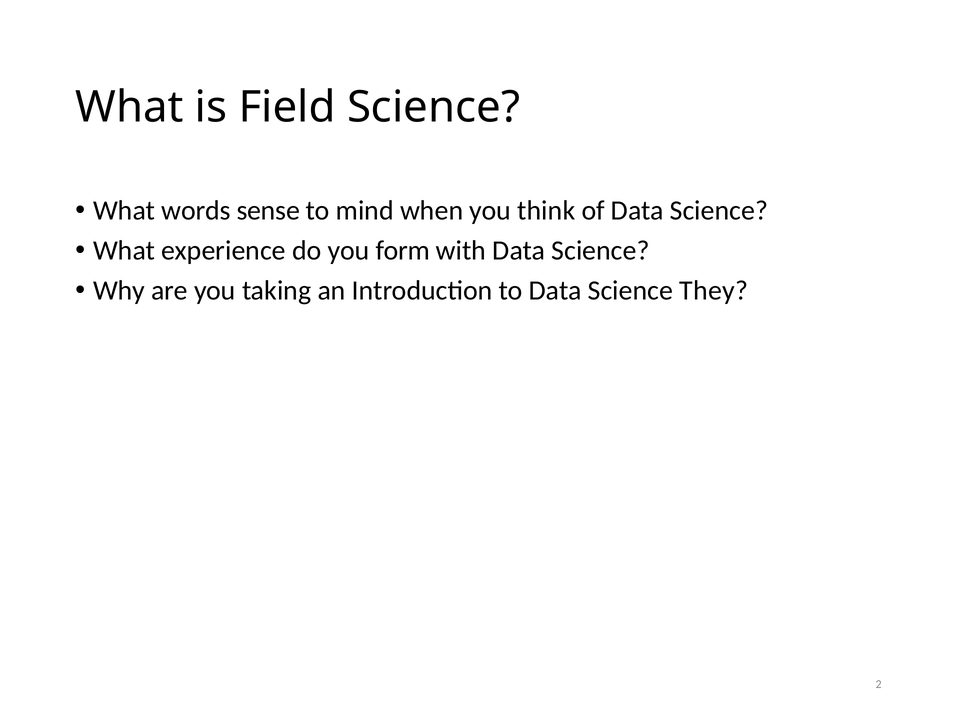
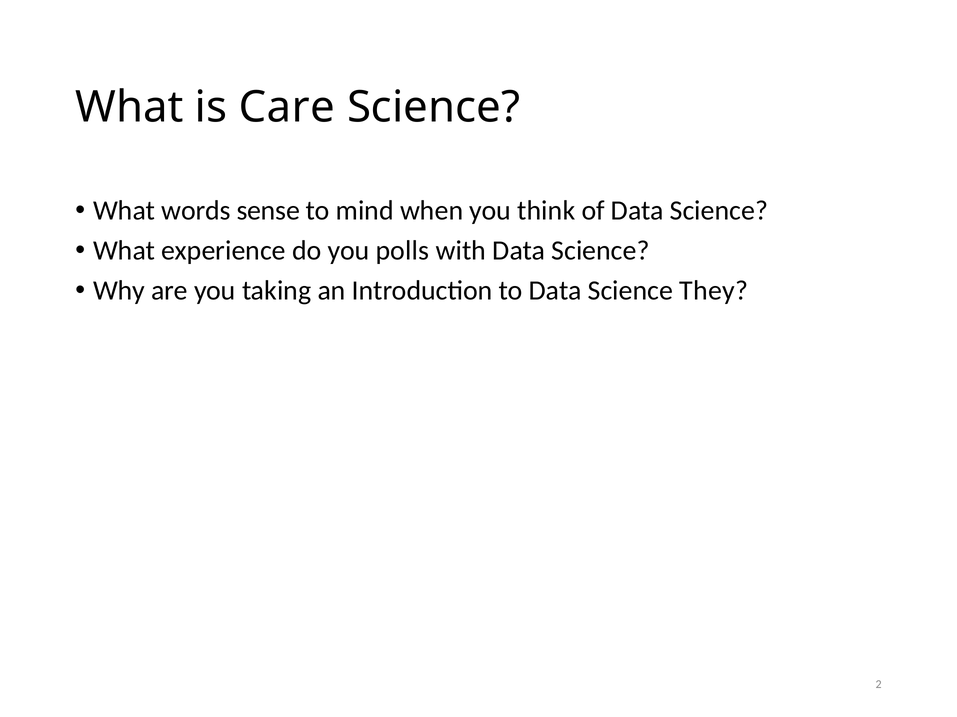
Field: Field -> Care (287, 107)
form: form -> polls (403, 251)
